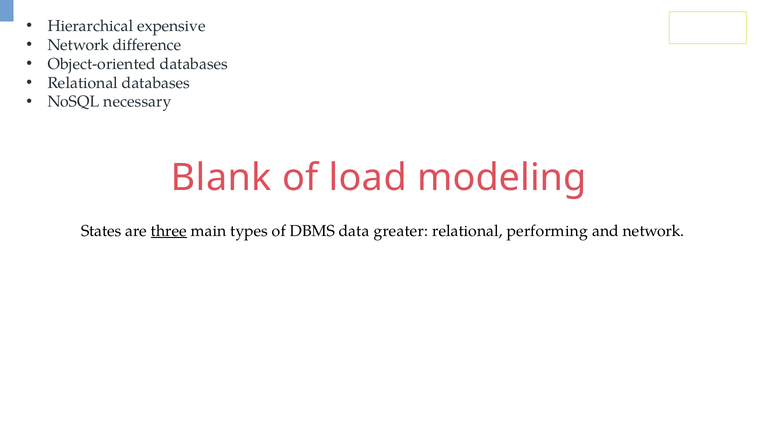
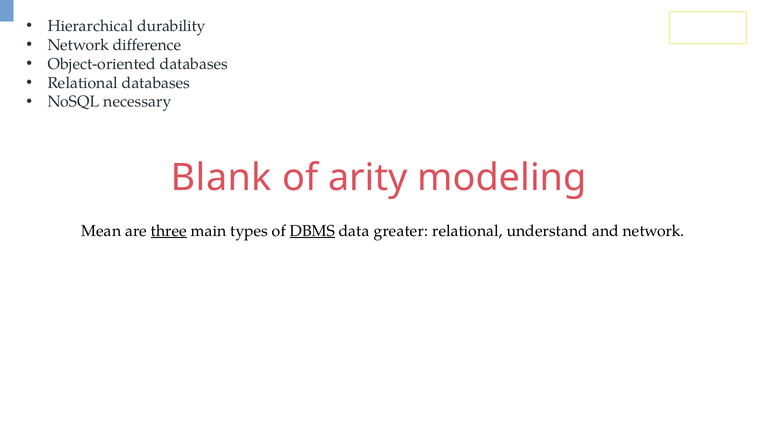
expensive: expensive -> durability (171, 26)
load: load -> arity (368, 177)
States: States -> Mean (101, 231)
DBMS underline: none -> present (312, 231)
performing: performing -> understand (547, 231)
